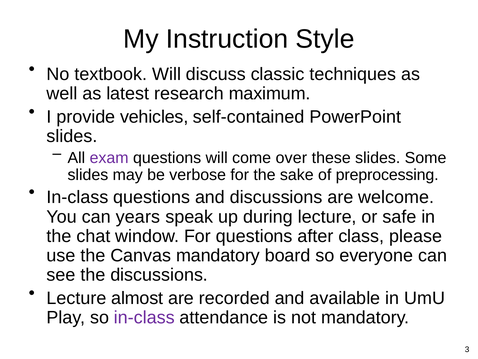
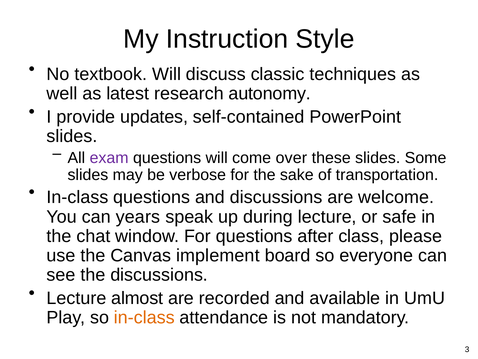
maximum: maximum -> autonomy (270, 94)
vehicles: vehicles -> updates (154, 117)
preprocessing: preprocessing -> transportation (387, 175)
Canvas mandatory: mandatory -> implement (218, 255)
in-class colour: purple -> orange (144, 317)
